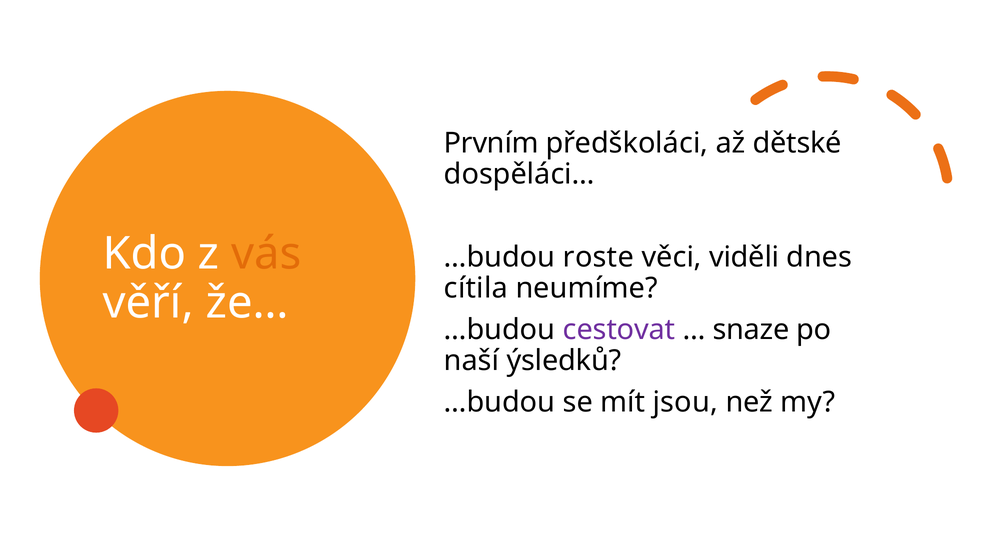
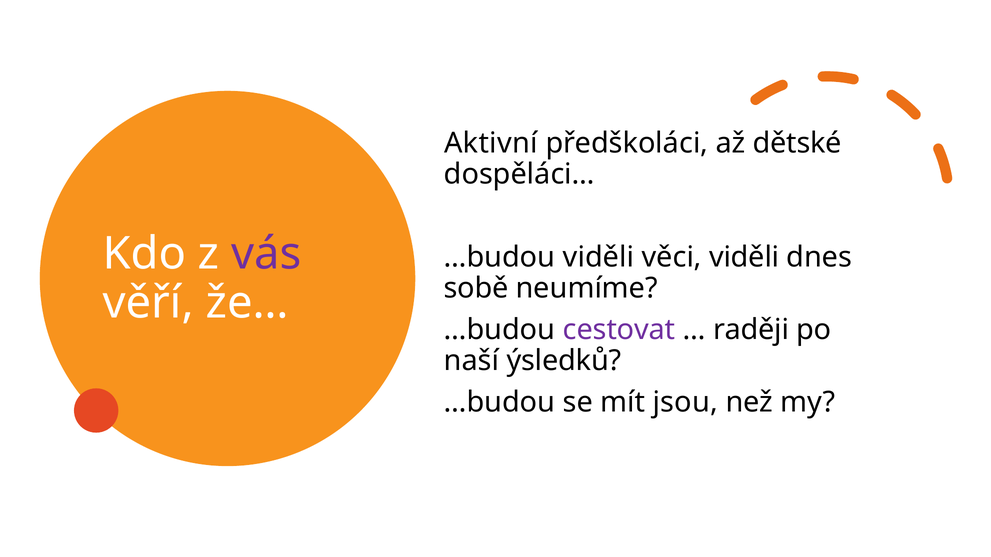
Prvním: Prvním -> Aktivní (491, 143)
vás colour: orange -> purple (266, 254)
…budou roste: roste -> viděli (599, 257)
cítila: cítila -> sobě (476, 288)
snaze: snaze -> raději (751, 330)
